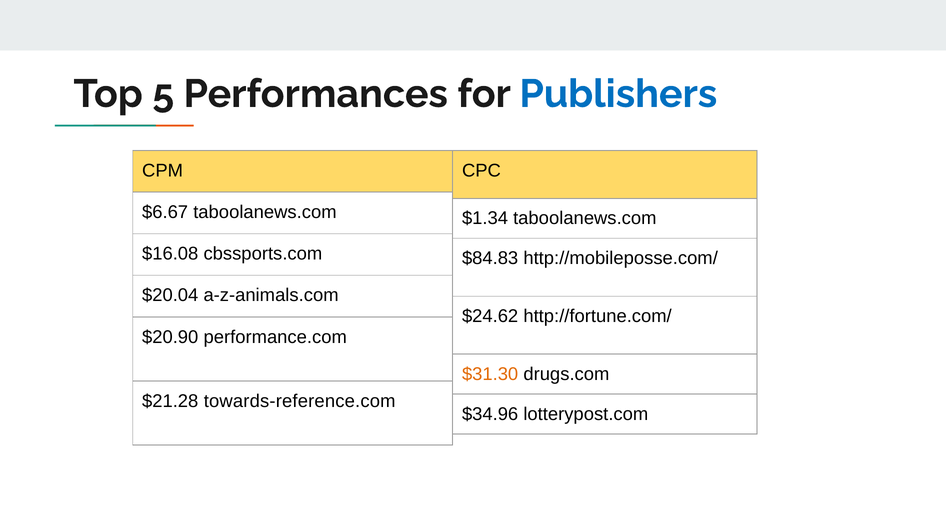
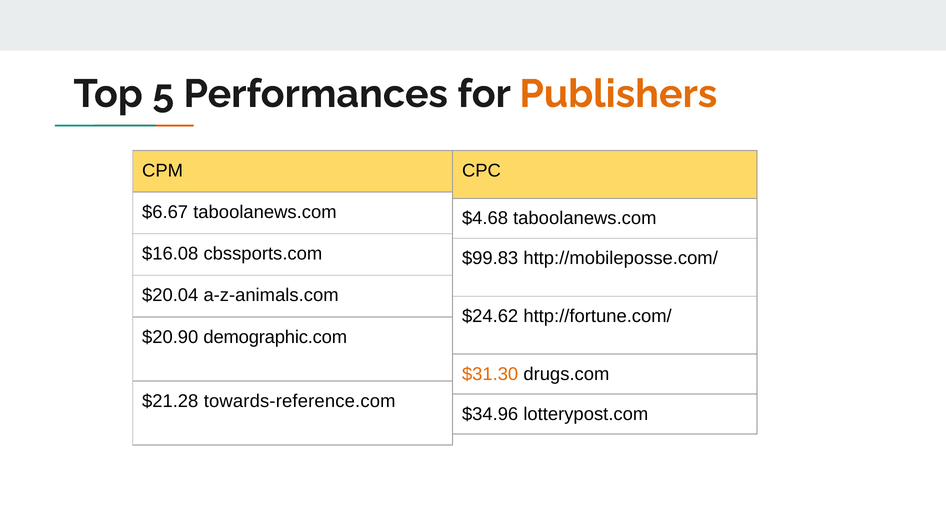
Publishers colour: blue -> orange (618, 94)
$1.34: $1.34 -> $4.68 (485, 218)
$84.83: $84.83 -> $99.83 (490, 258)
performance.com: performance.com -> demographic.com (275, 337)
